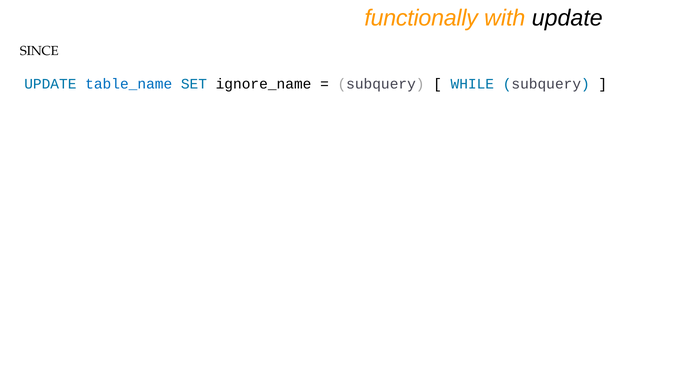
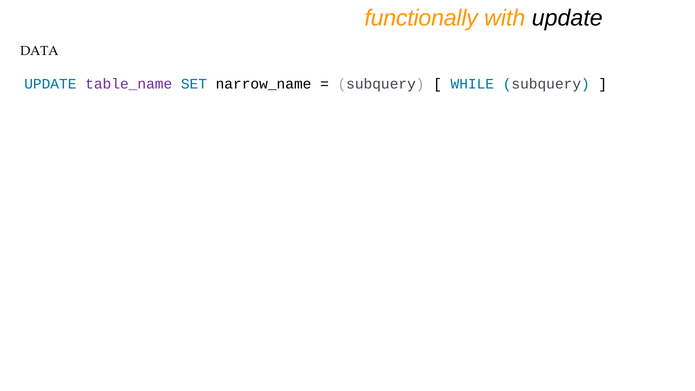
SINCE: SINCE -> DATA (39, 51)
table_name colour: blue -> purple (129, 84)
ignore_name: ignore_name -> narrow_name (264, 84)
